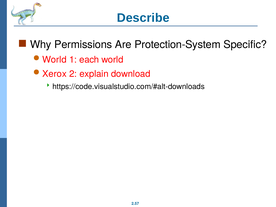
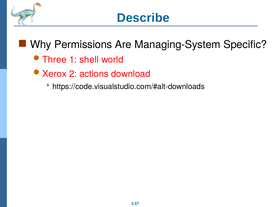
Protection-System: Protection-System -> Managing-System (178, 45)
World: World -> Three (54, 60)
each: each -> shell (89, 60)
explain: explain -> actions (94, 74)
